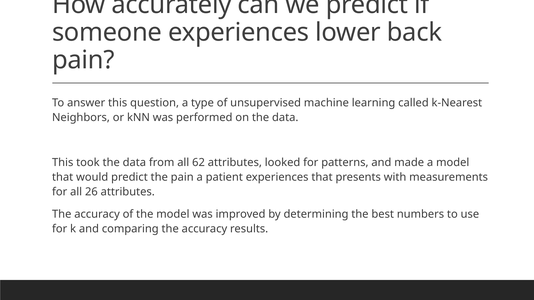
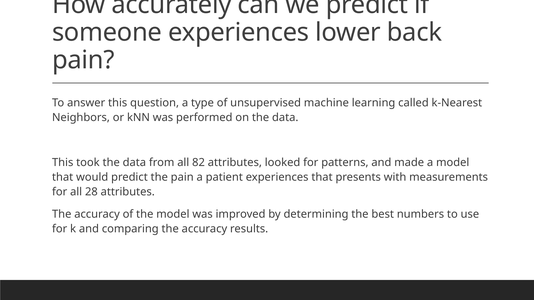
62: 62 -> 82 (199, 163)
26: 26 -> 28 (91, 192)
